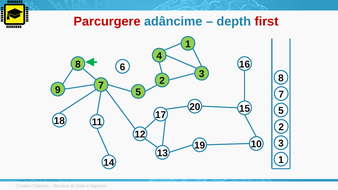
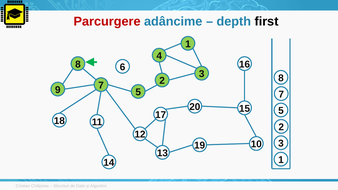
first colour: red -> black (267, 22)
